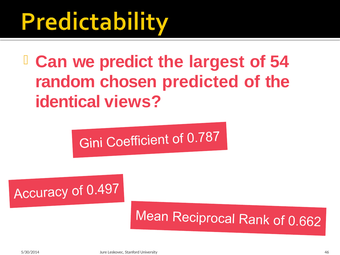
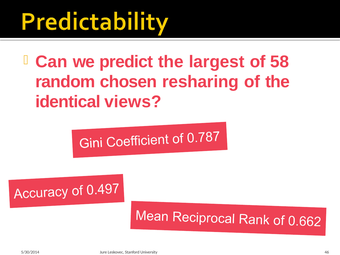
54: 54 -> 58 (280, 62)
predicted: predicted -> resharing (200, 82)
